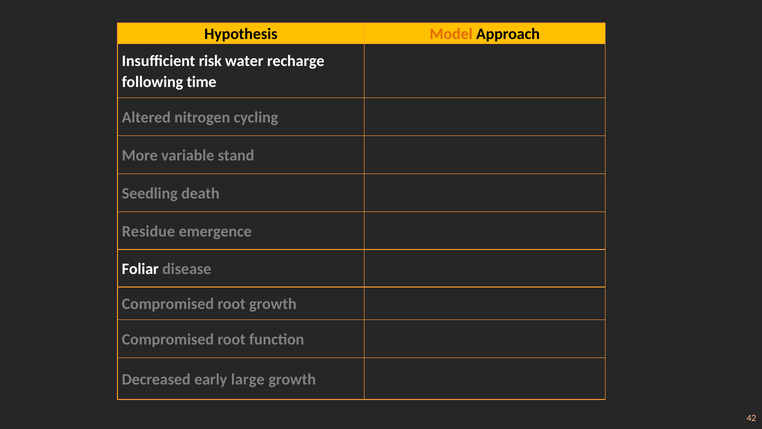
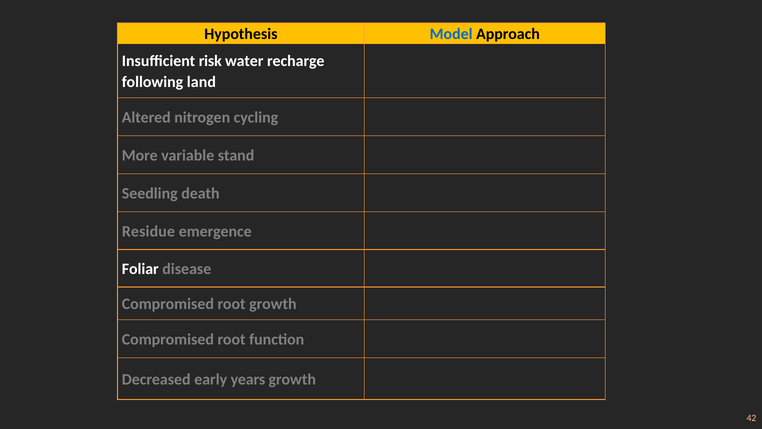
Model colour: orange -> blue (451, 34)
time: time -> land (201, 82)
large: large -> years (248, 379)
